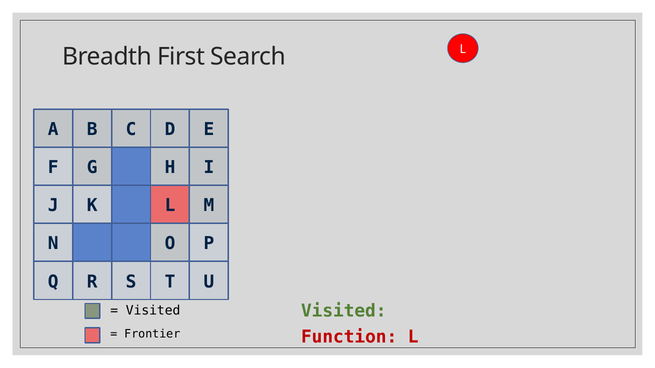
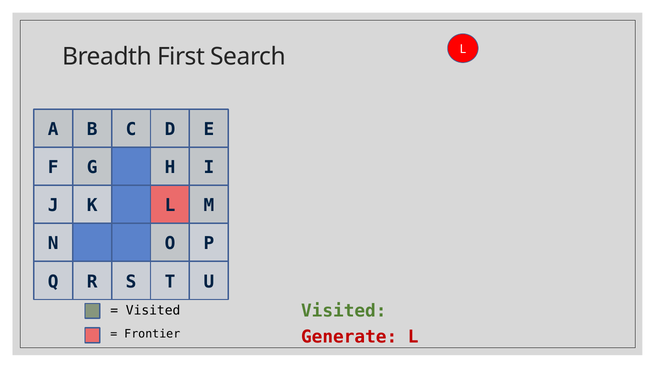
Function: Function -> Generate (349, 337)
